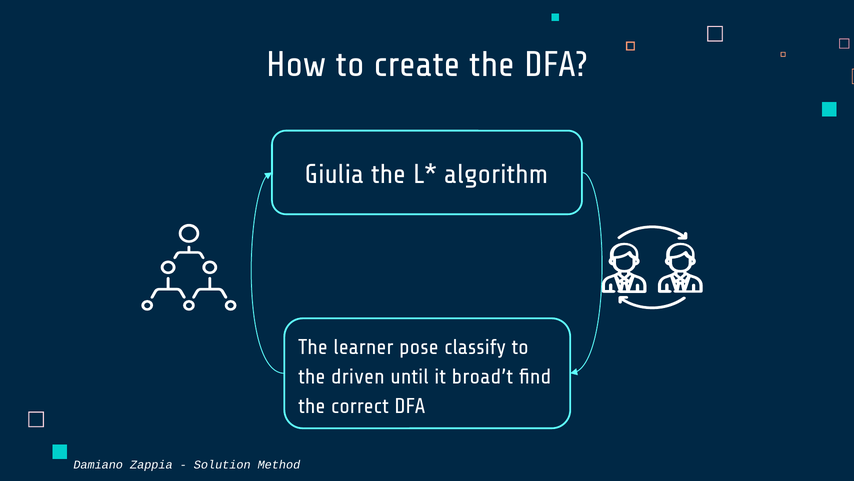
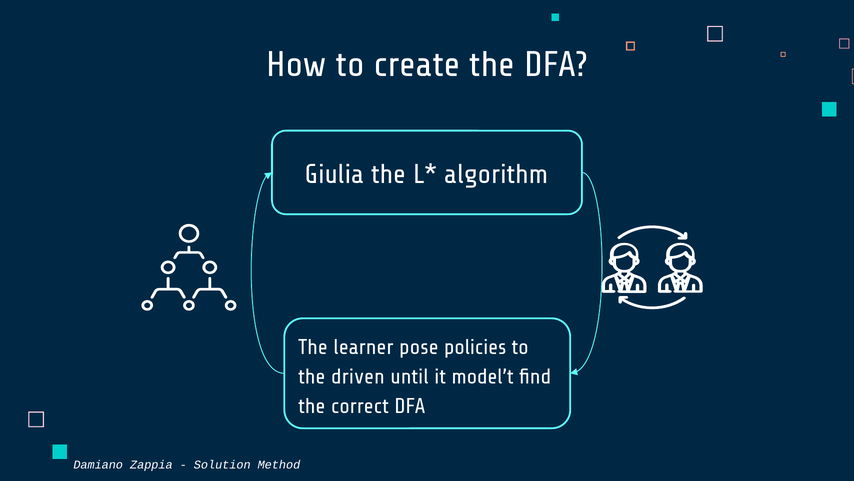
classify: classify -> policies (475, 347)
broad’t: broad’t -> model’t (483, 376)
